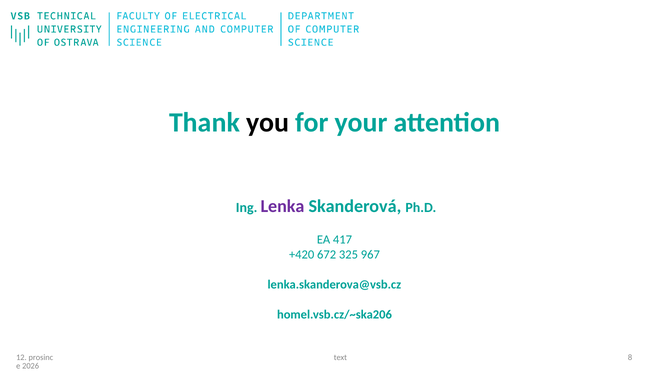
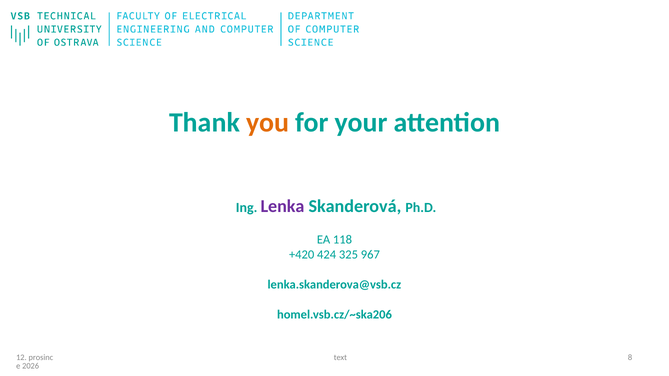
you colour: black -> orange (268, 123)
417: 417 -> 118 (342, 240)
672: 672 -> 424 (327, 255)
